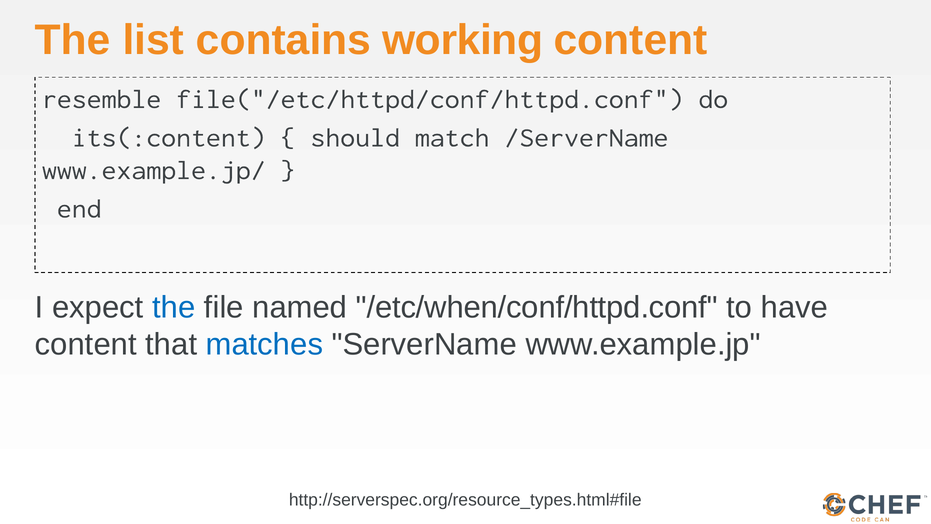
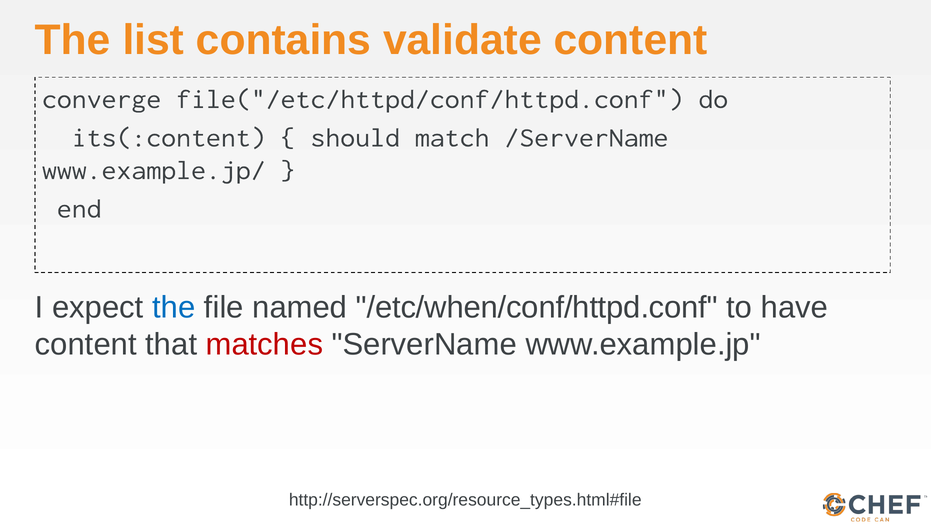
working: working -> validate (462, 40)
resemble: resemble -> converge (102, 99)
matches colour: blue -> red (264, 344)
